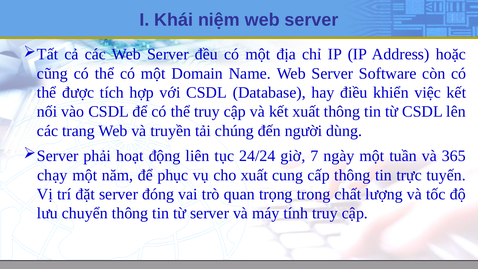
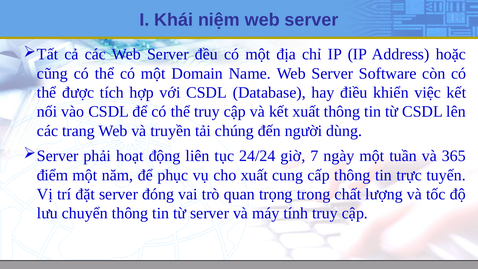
chạy: chạy -> điểm (53, 175)
